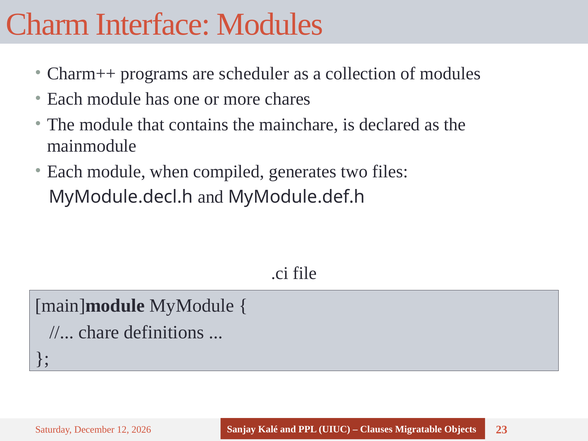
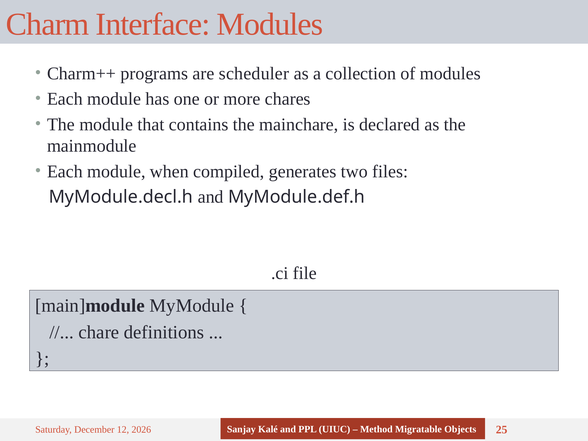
Clauses: Clauses -> Method (376, 429)
23: 23 -> 25 (502, 430)
